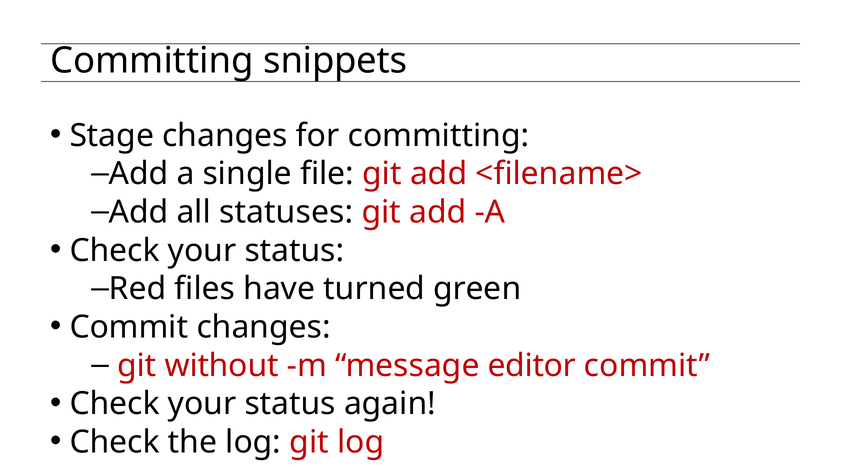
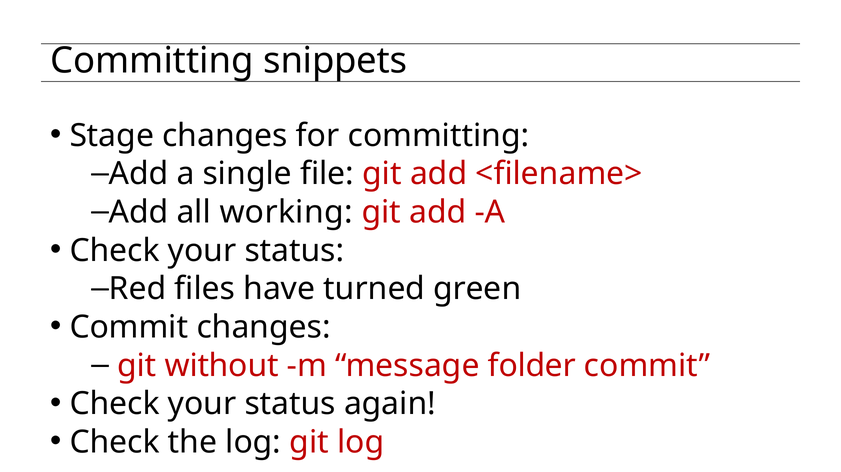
statuses: statuses -> working (286, 212)
editor: editor -> folder (532, 366)
